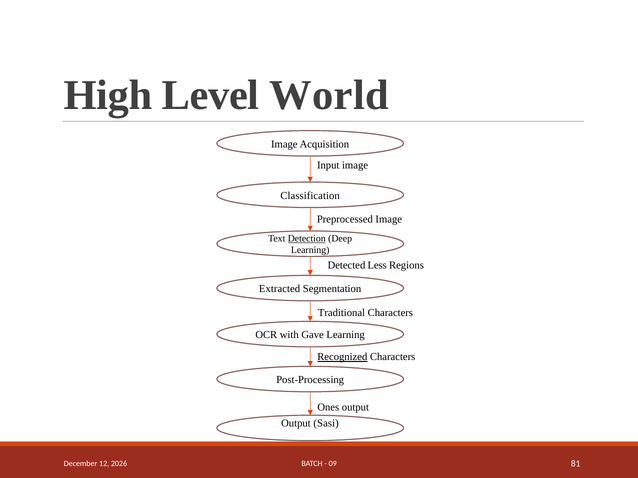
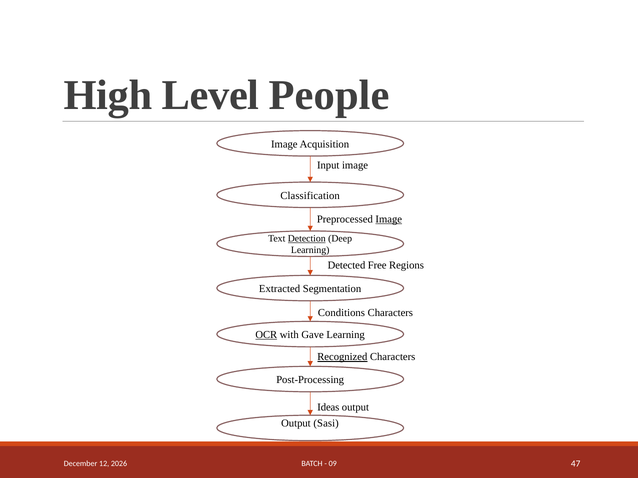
World: World -> People (329, 95)
Image underline: none -> present (389, 219)
Less: Less -> Free (377, 265)
Traditional: Traditional -> Conditions (341, 313)
OCR underline: none -> present (266, 335)
Ones: Ones -> Ideas (328, 408)
81: 81 -> 47 (576, 464)
